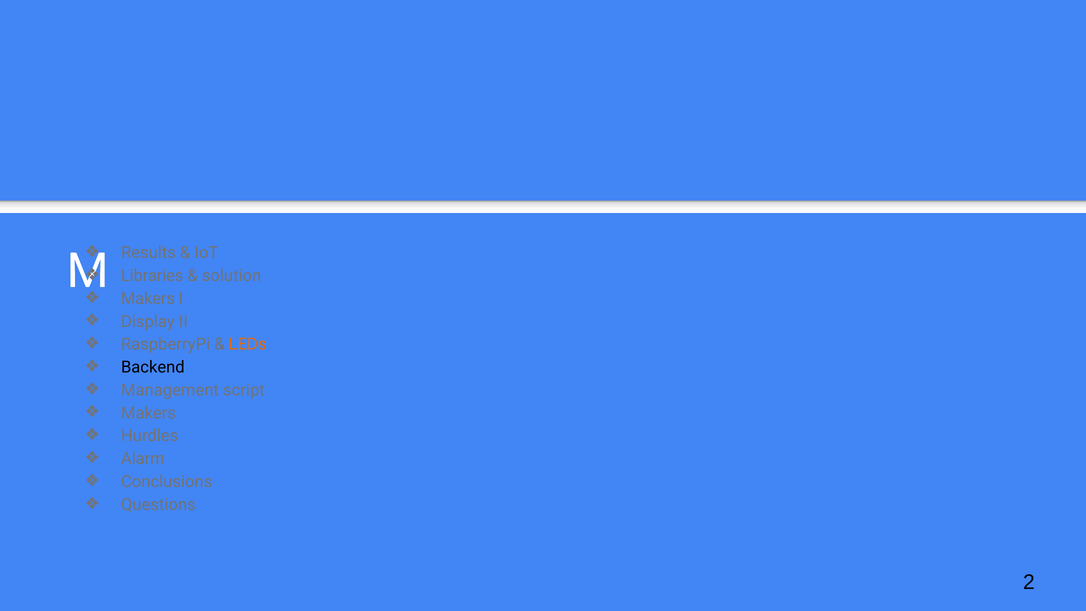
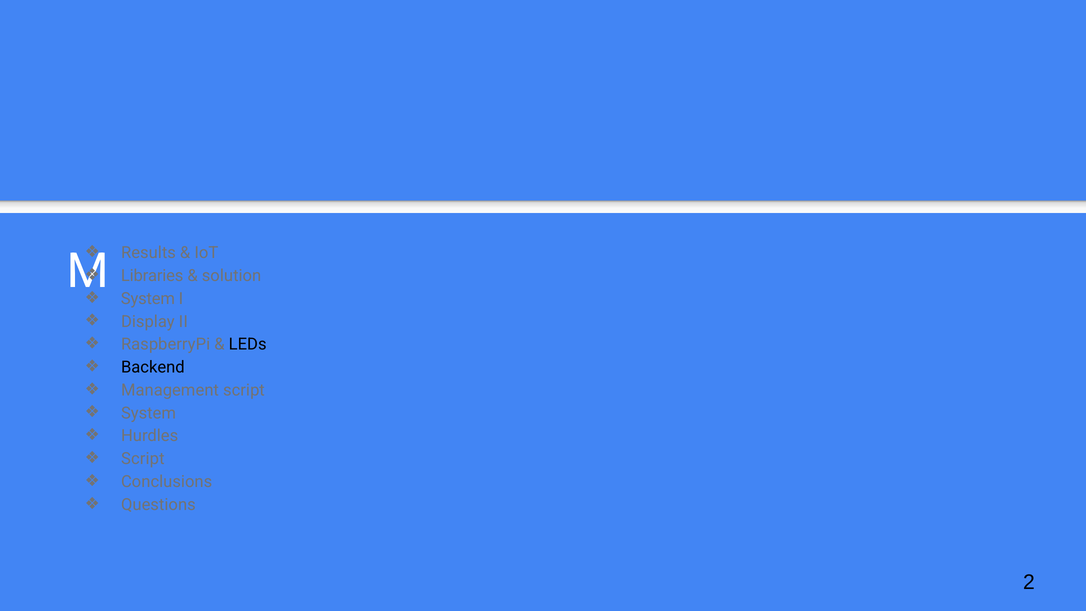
Makers: Makers -> System (148, 299)
LEDs colour: orange -> black (248, 344)
Makers: Makers -> System (148, 413)
Alarm: Alarm -> Script (143, 459)
